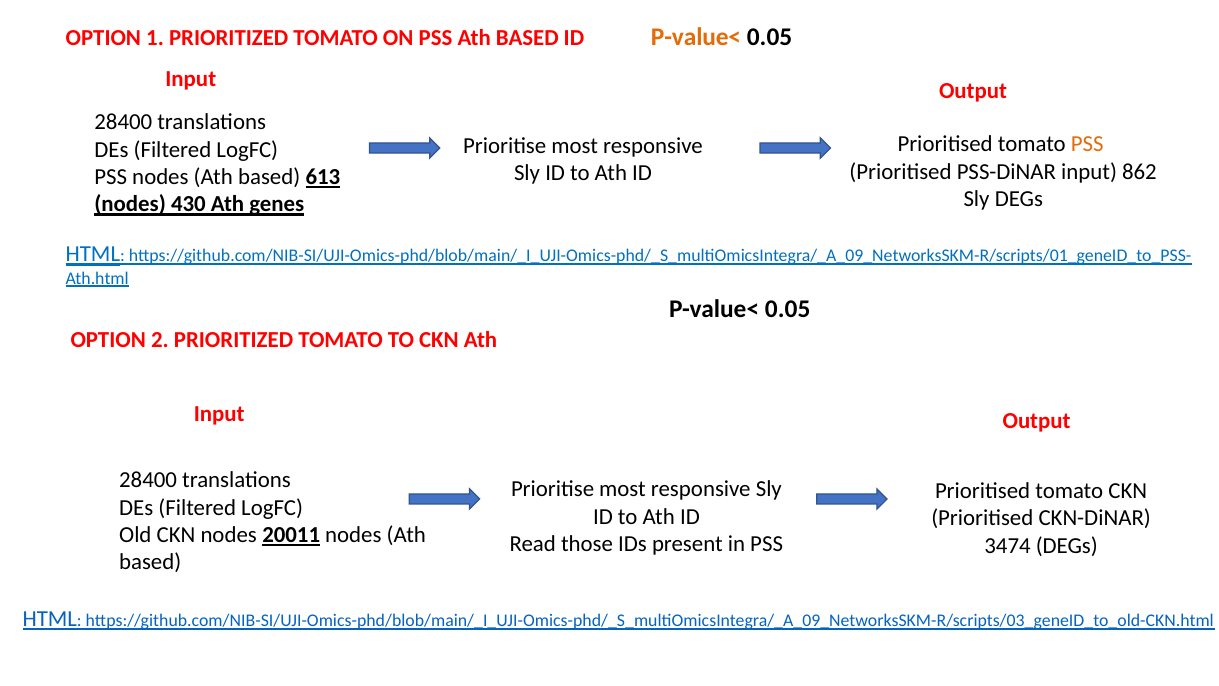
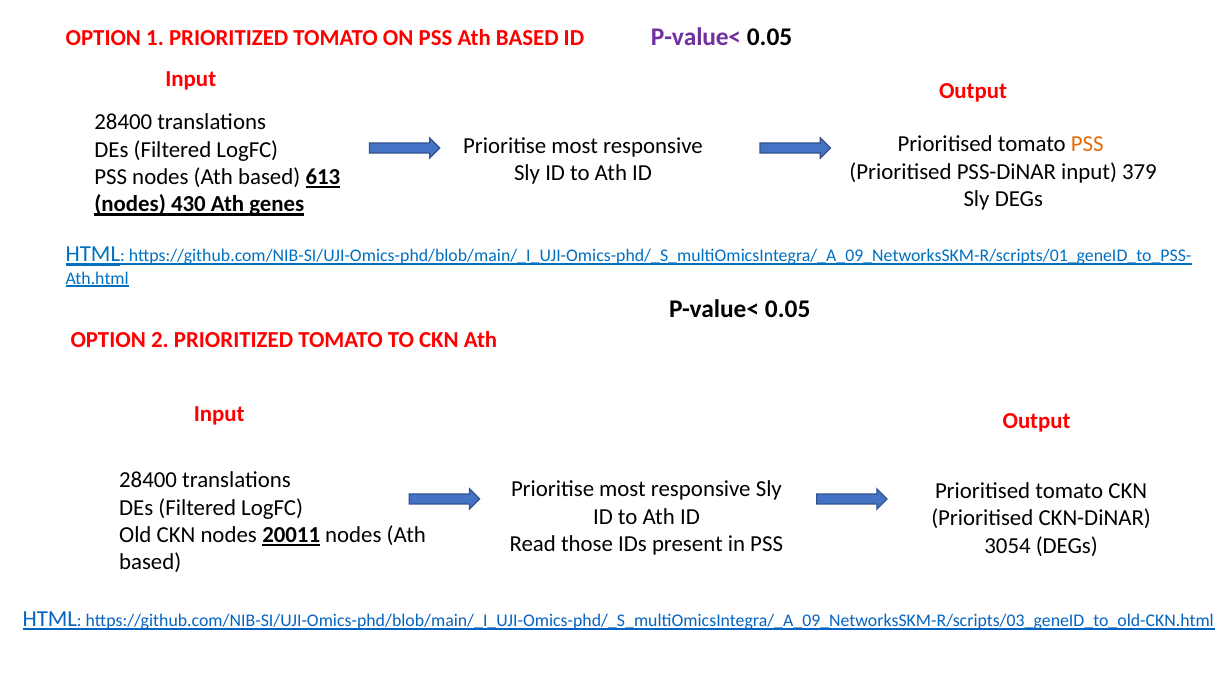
P-value< colour: orange -> purple (696, 37)
862: 862 -> 379 (1139, 172)
3474: 3474 -> 3054 (1008, 545)
